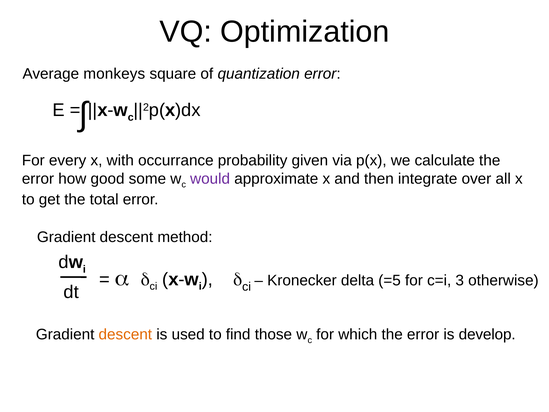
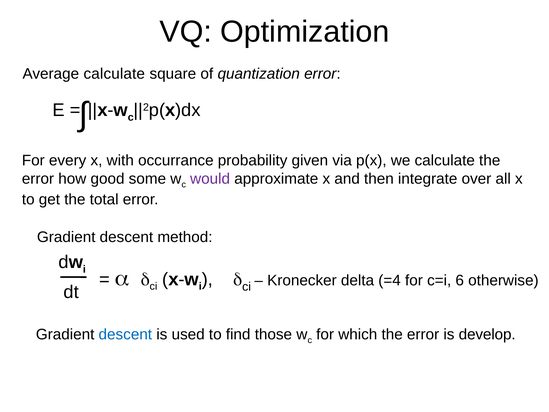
Average monkeys: monkeys -> calculate (114, 74)
=5: =5 -> =4 (390, 280)
3: 3 -> 6 (460, 280)
descent colour: orange -> blue (125, 334)
